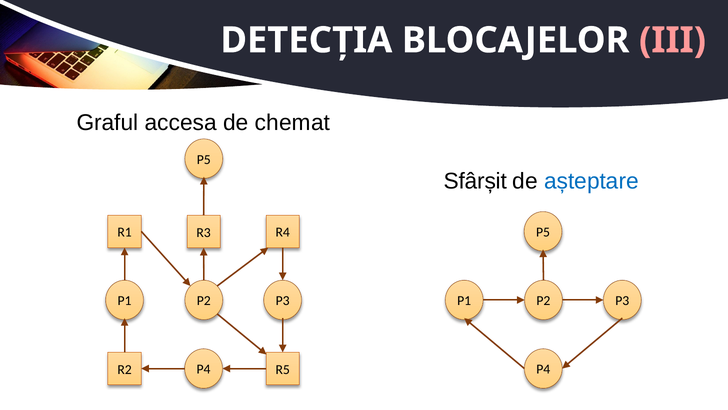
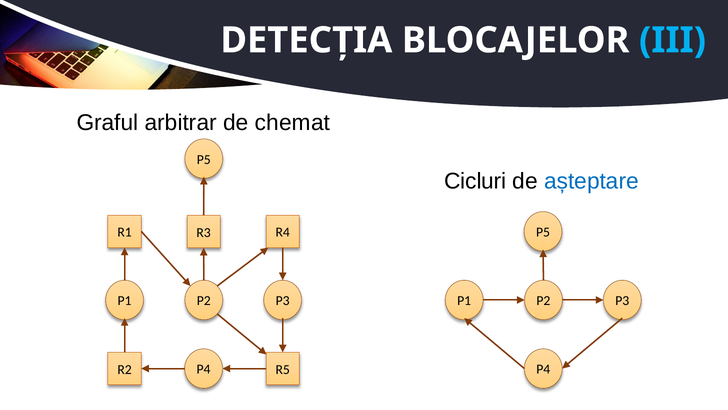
III colour: pink -> light blue (673, 40)
accesa: accesa -> arbitrar (181, 122)
Sfârșit: Sfârșit -> Cicluri (475, 181)
